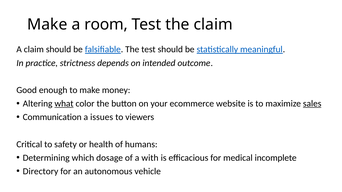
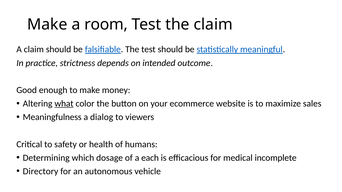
sales underline: present -> none (312, 104)
Communication: Communication -> Meaningfulness (52, 117)
issues: issues -> dialog (102, 117)
with: with -> each (150, 158)
